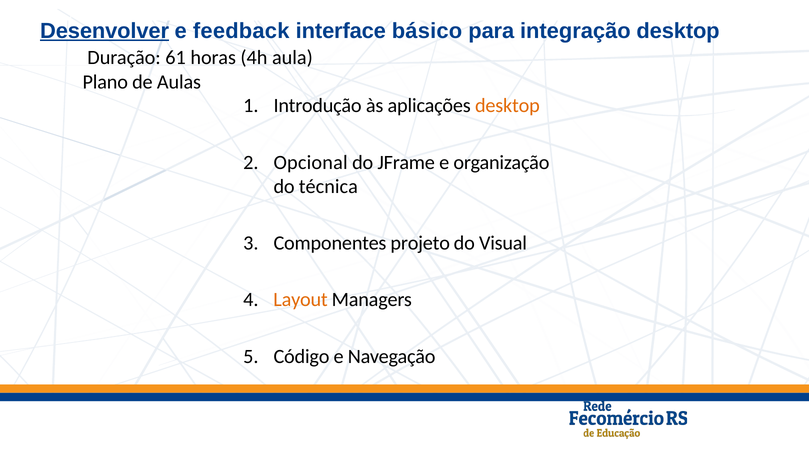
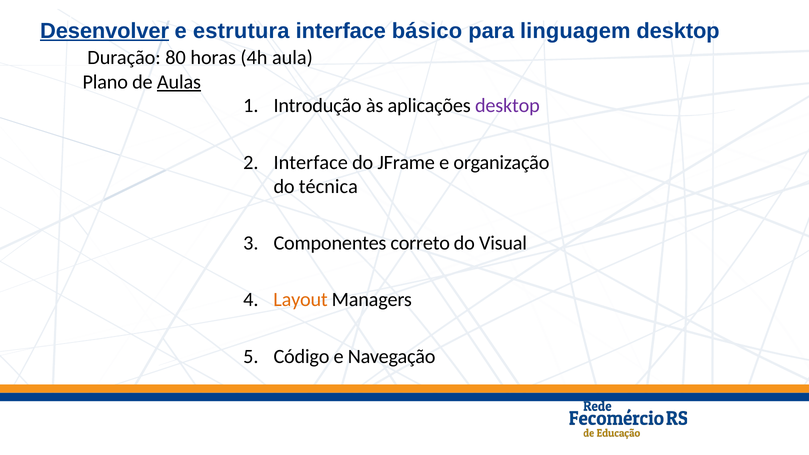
feedback: feedback -> estrutura (241, 31)
integração: integração -> linguagem (575, 31)
61: 61 -> 80 (176, 58)
Aulas underline: none -> present (179, 82)
desktop colour: orange -> purple (507, 106)
Opcional: Opcional -> Interface (311, 162)
projeto: projeto -> correto (420, 243)
